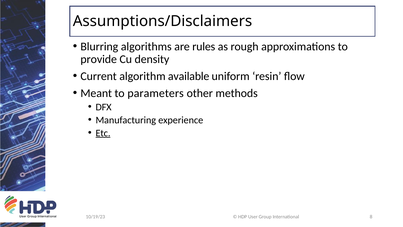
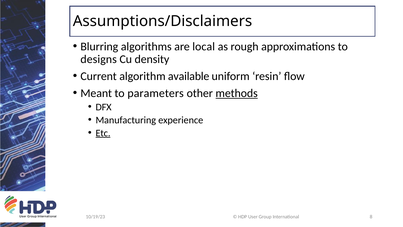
rules: rules -> local (204, 47)
provide: provide -> designs (99, 59)
methods underline: none -> present (237, 93)
